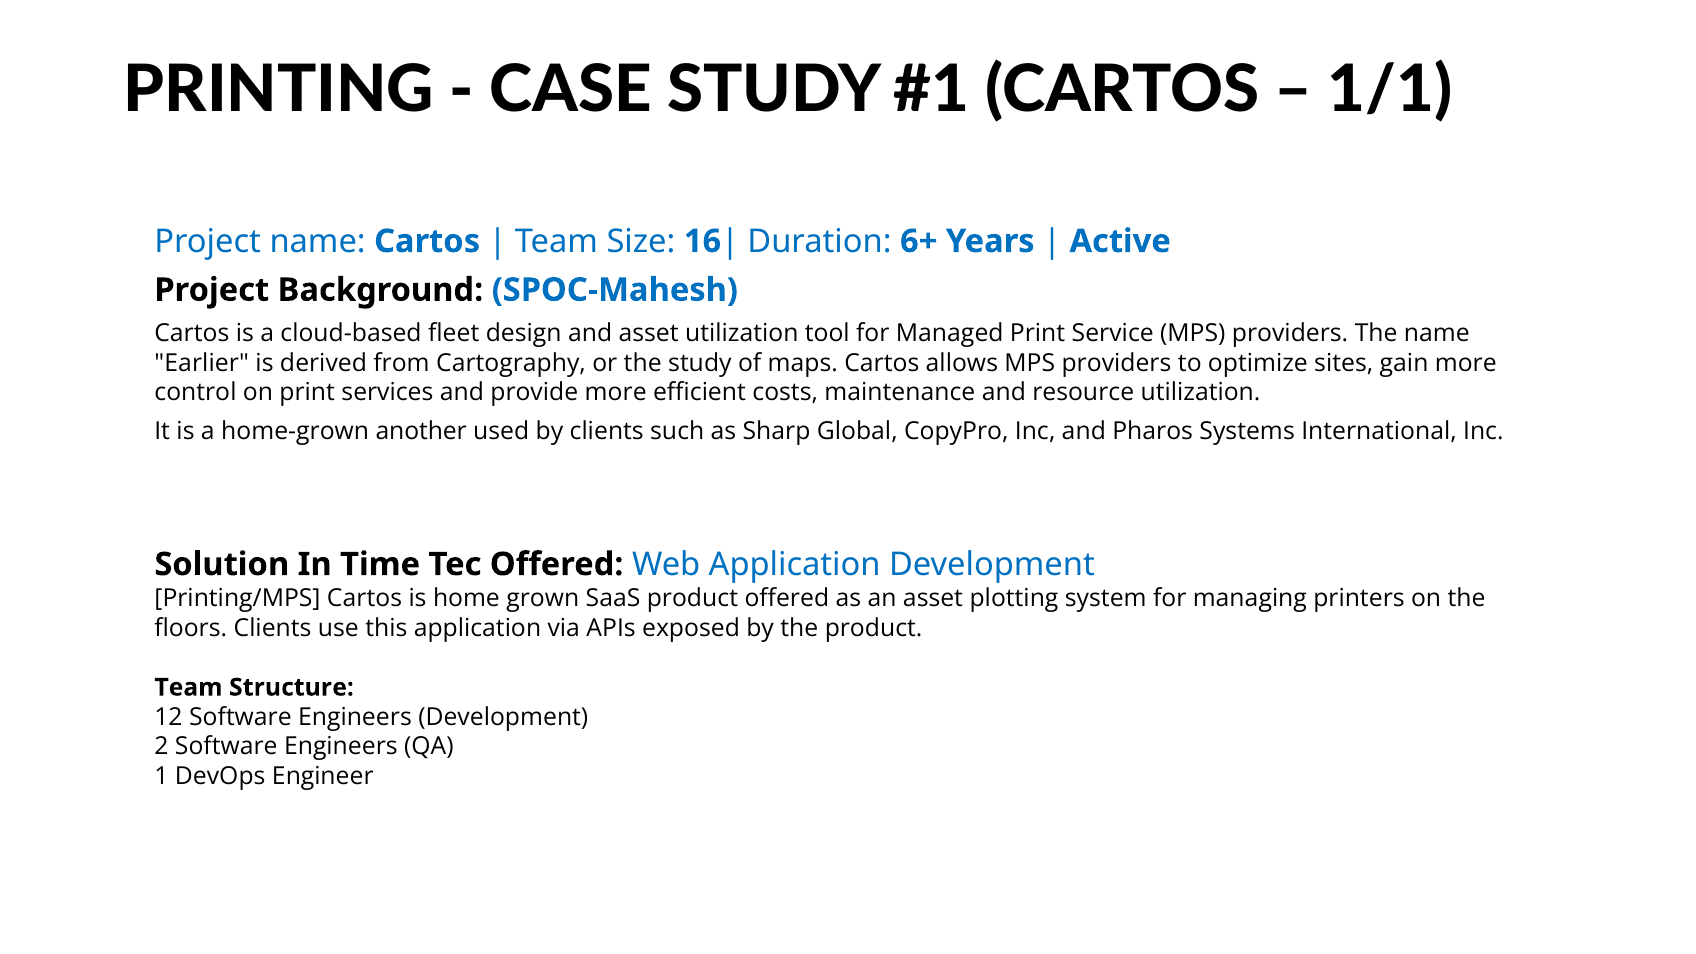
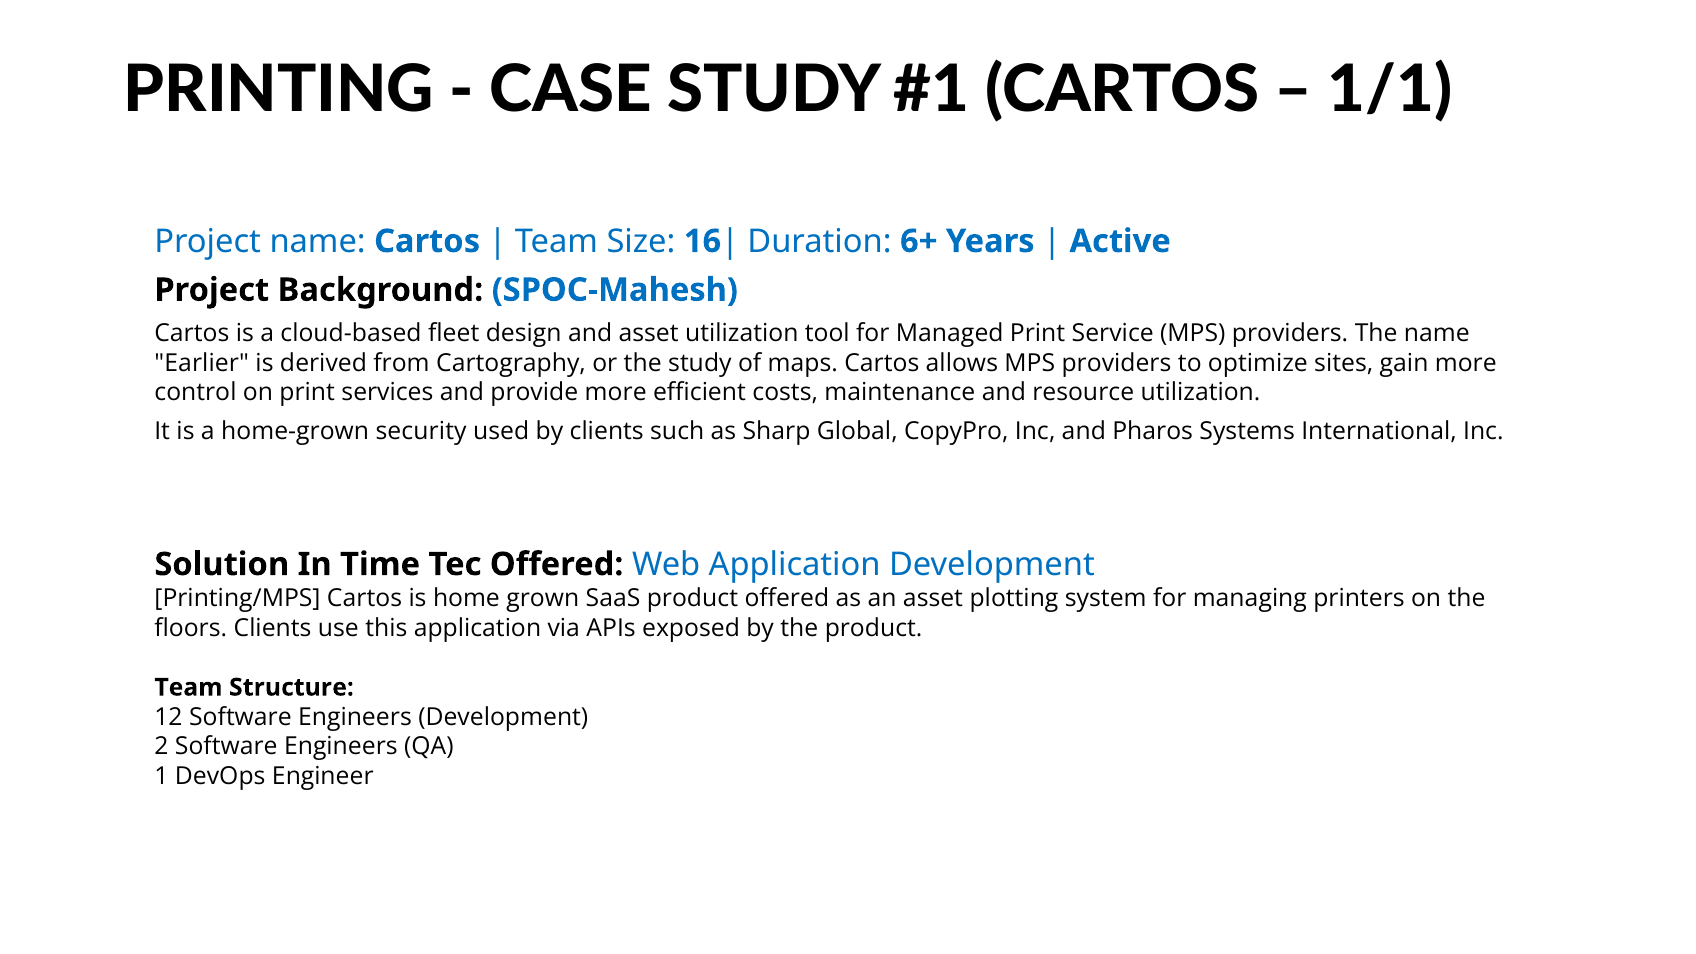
another: another -> security (421, 432)
